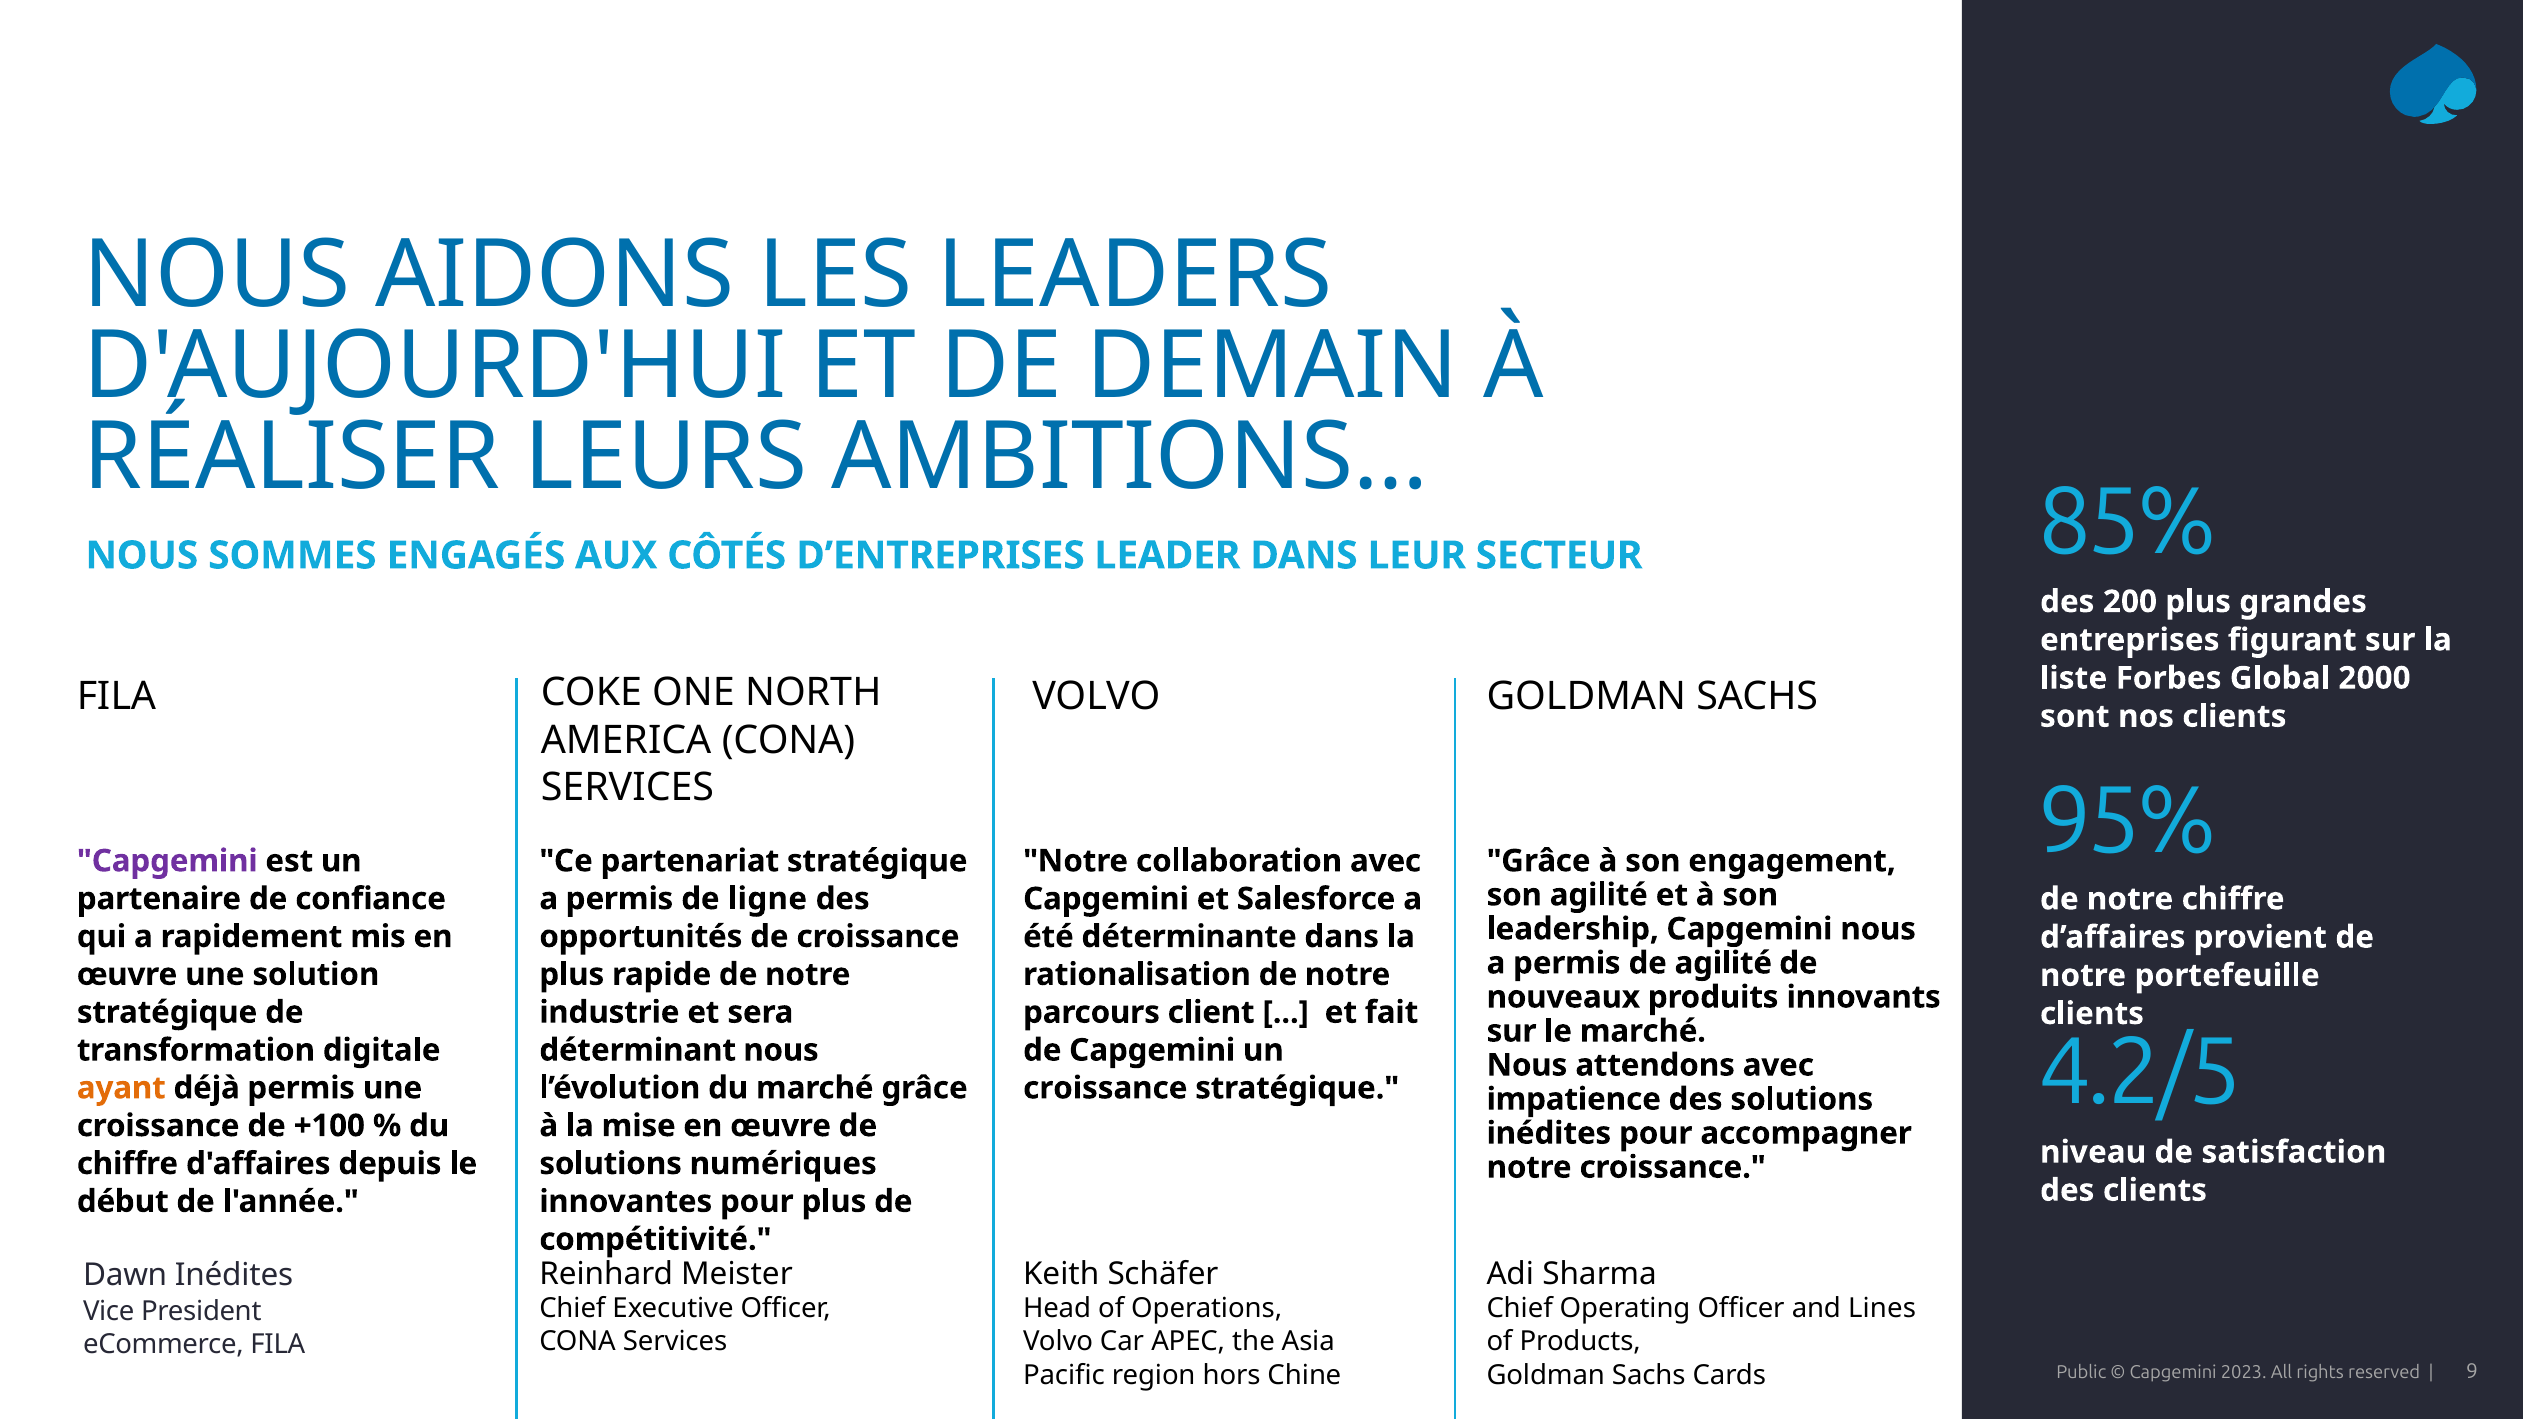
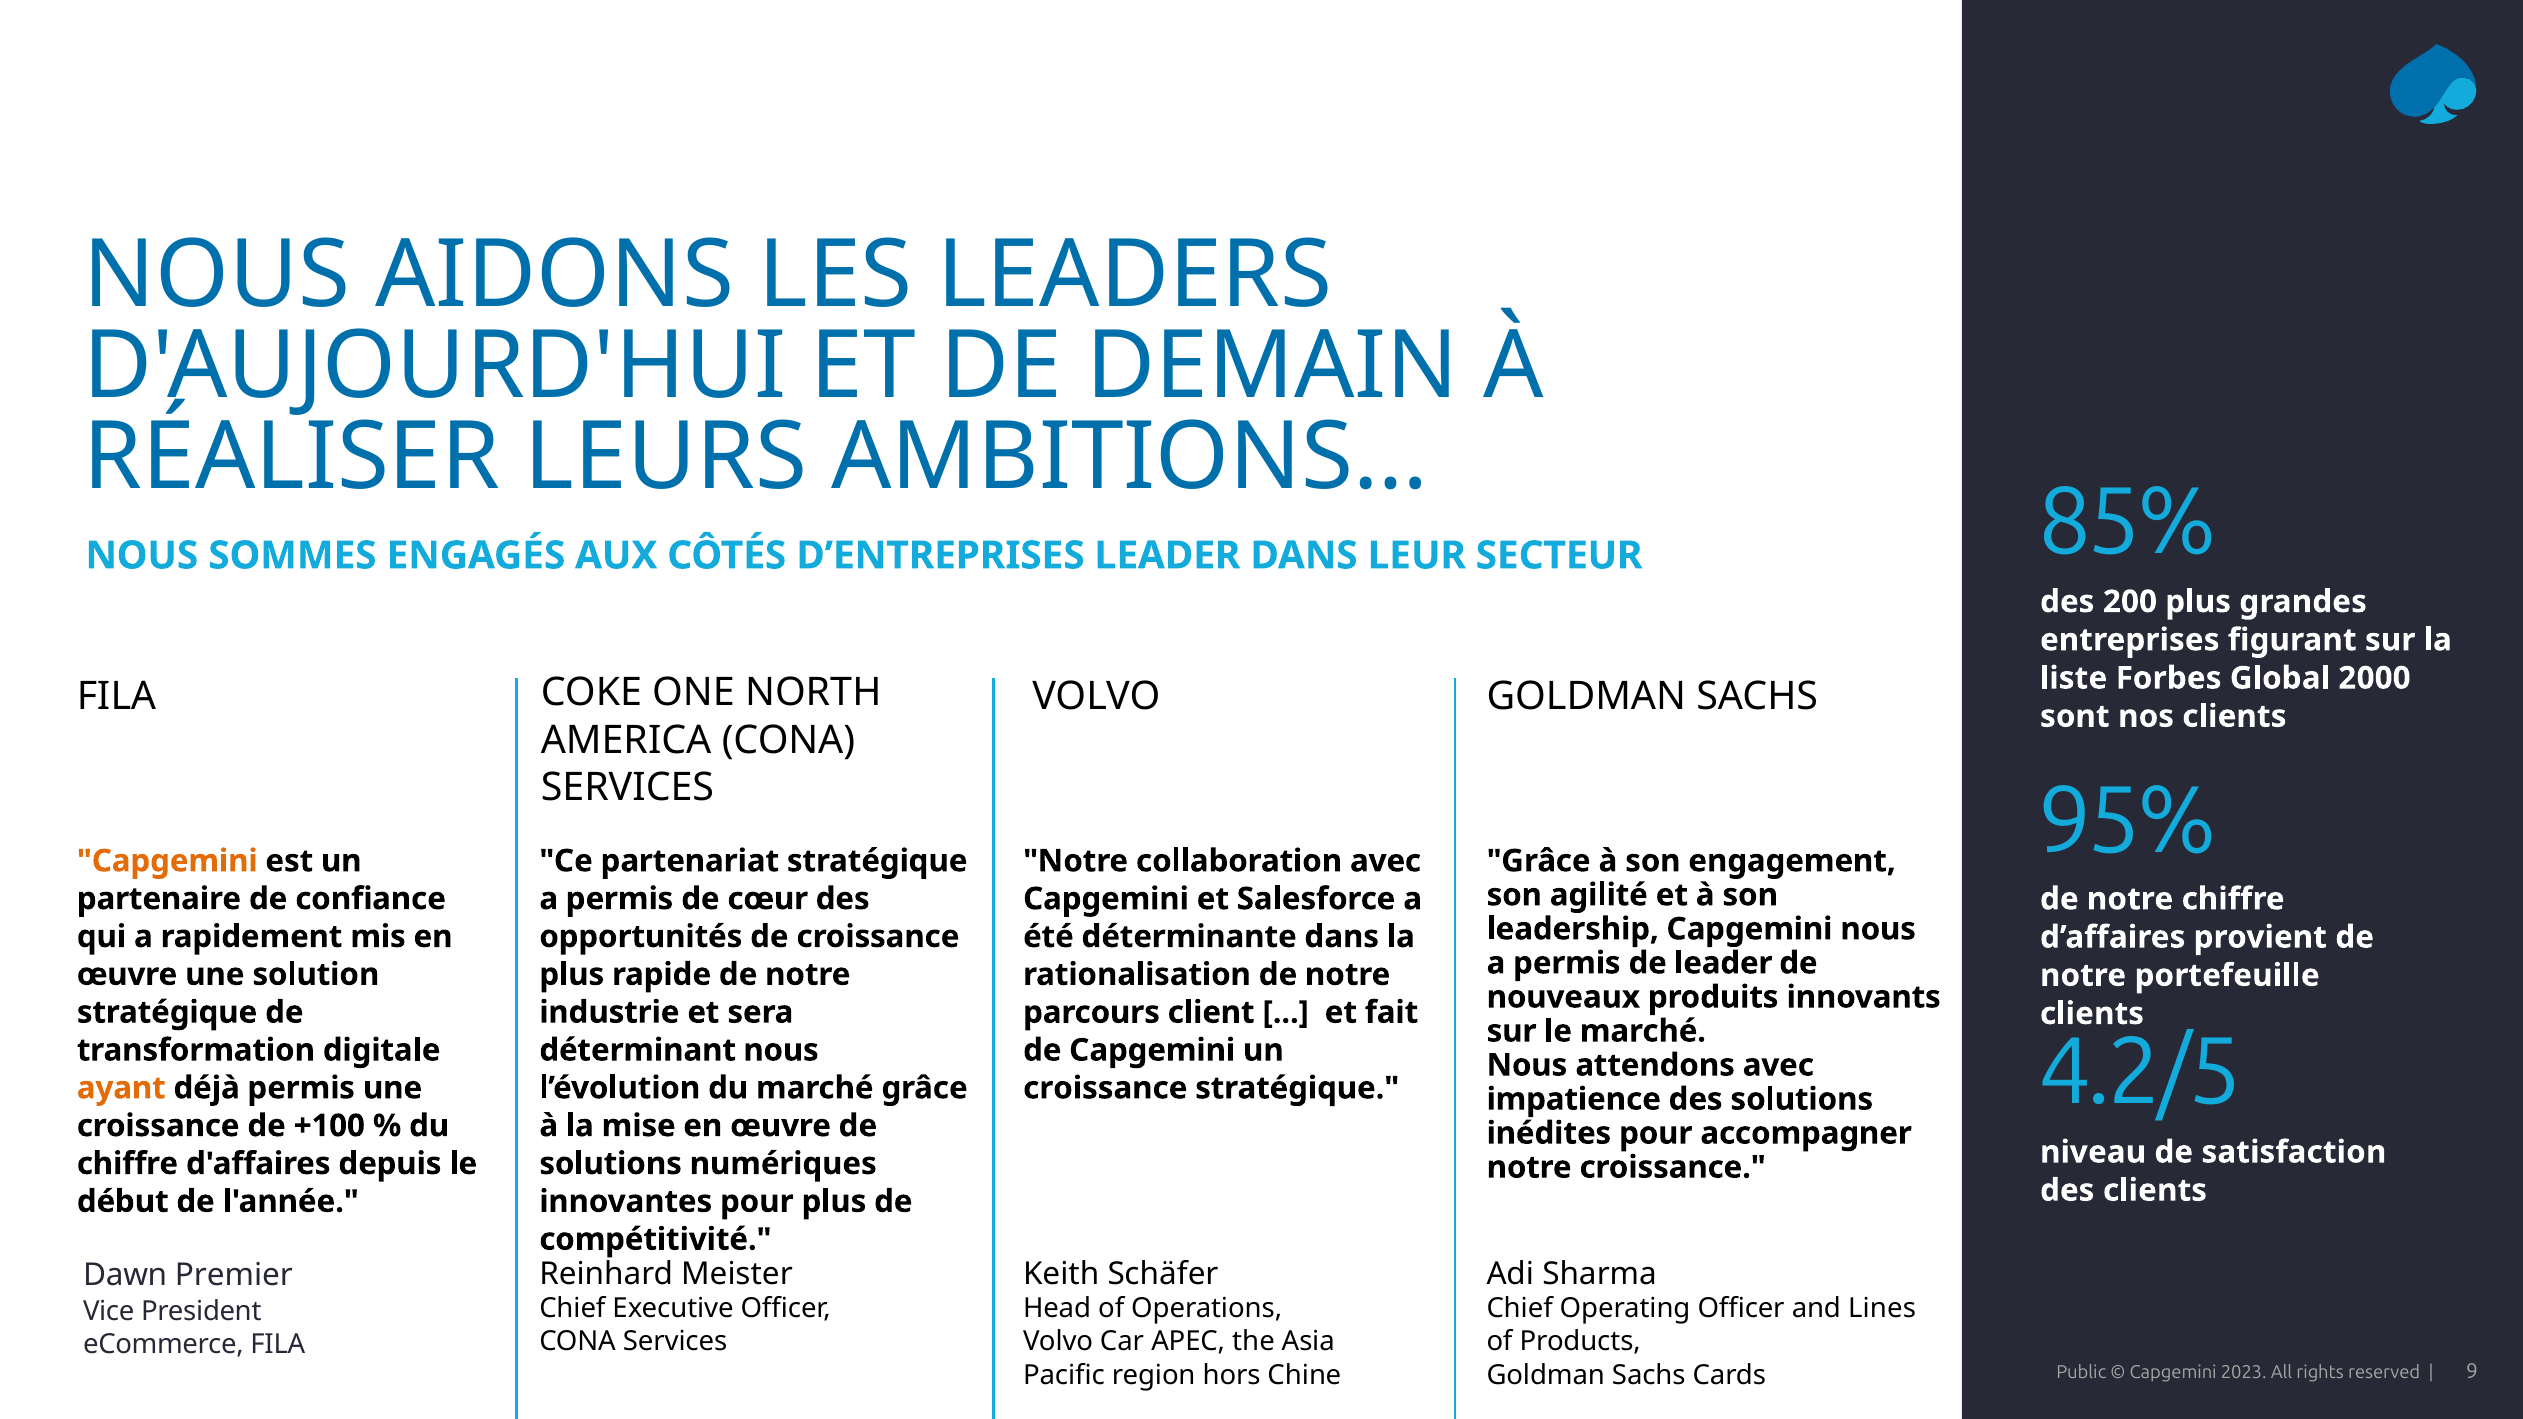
Capgemini colour: purple -> orange (167, 861)
ligne: ligne -> cœur (768, 899)
de agilité: agilité -> leader (1723, 963)
Dawn Inédites: Inédites -> Premier (234, 1276)
